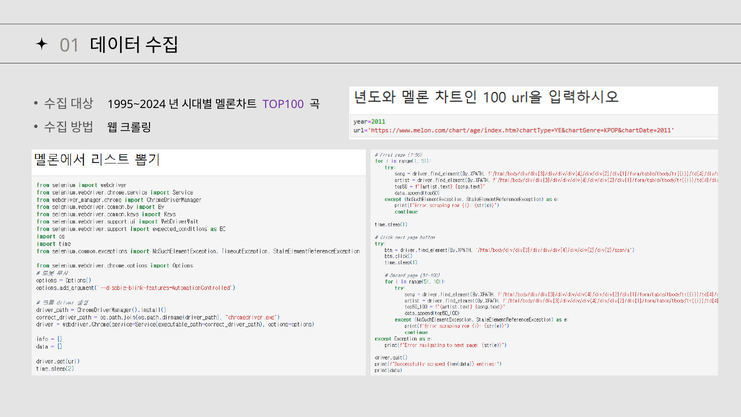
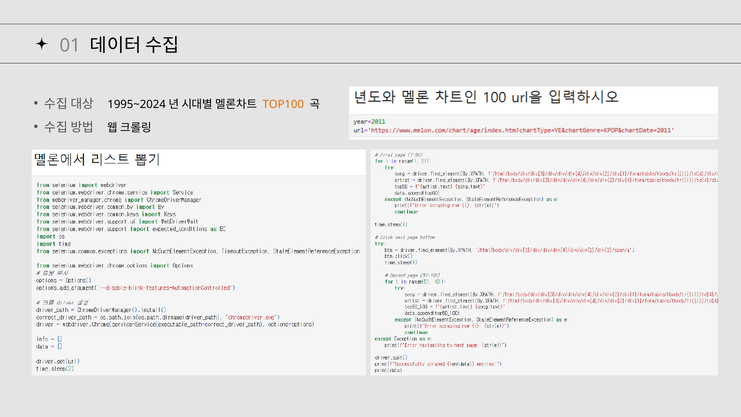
TOP100 colour: purple -> orange (283, 104)
